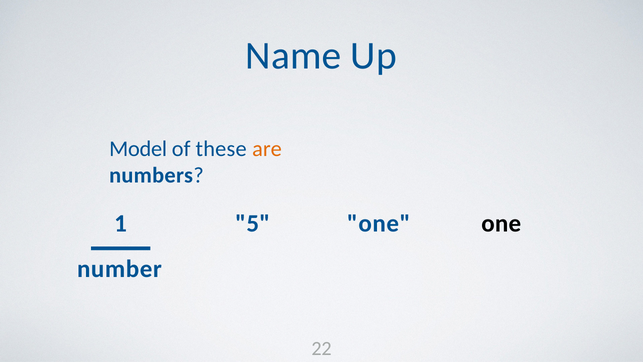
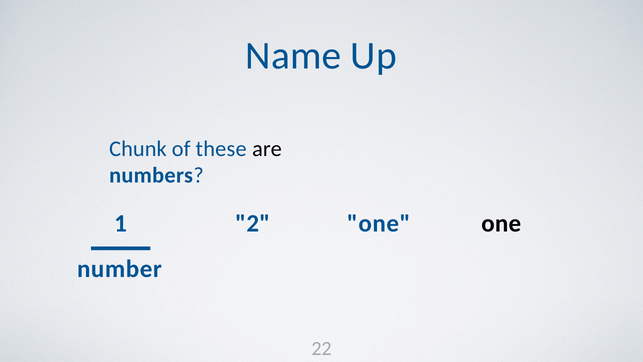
Model: Model -> Chunk (138, 149)
are colour: orange -> black (267, 149)
5: 5 -> 2 (253, 223)
